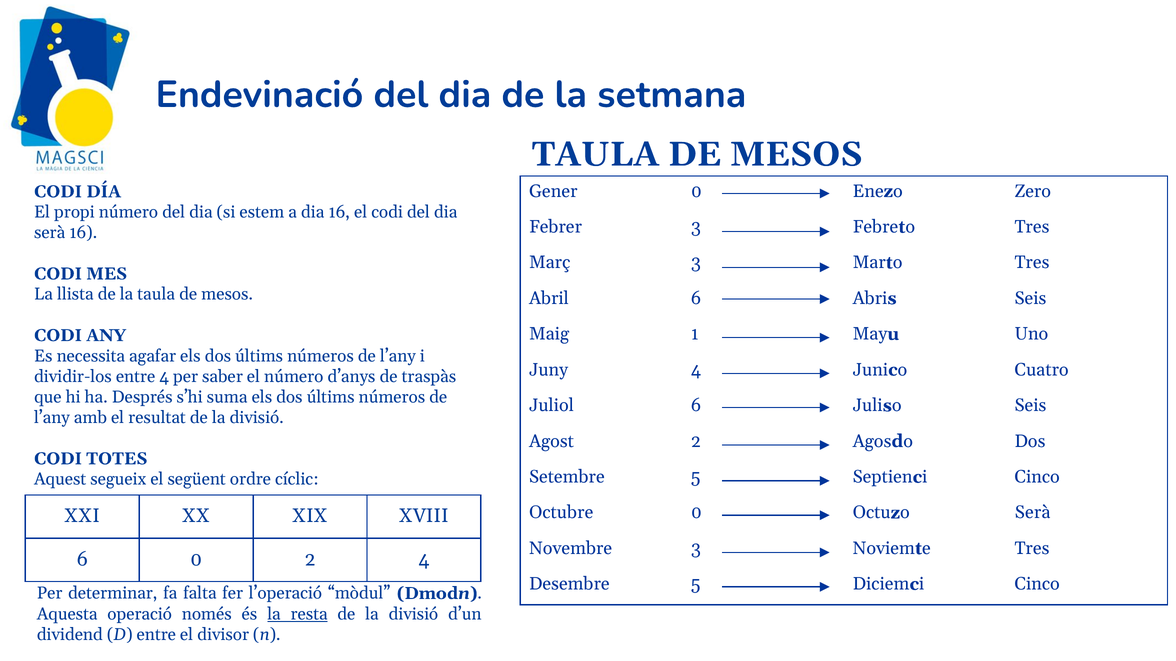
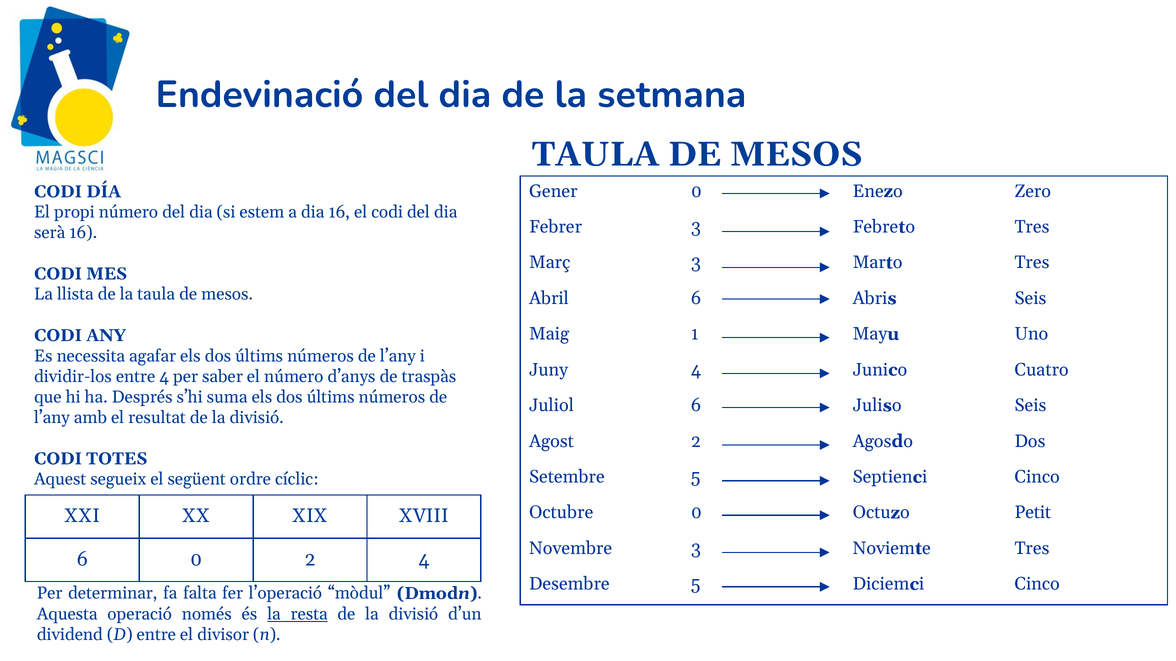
Octuzo Serà: Serà -> Petit (1033, 513)
